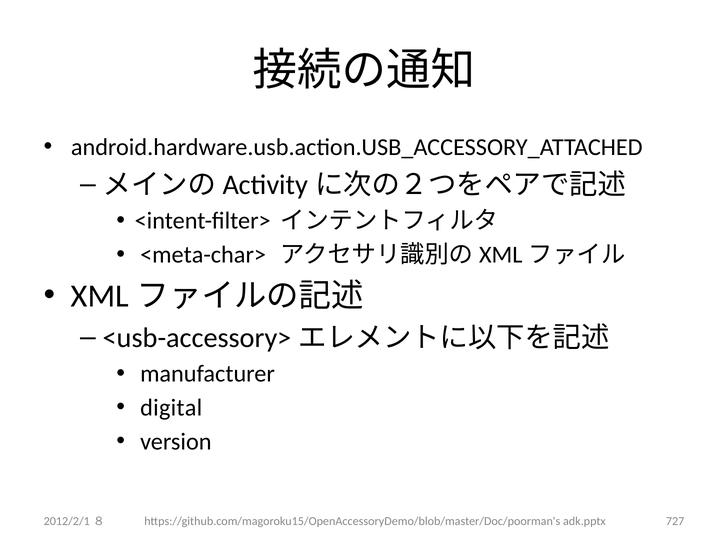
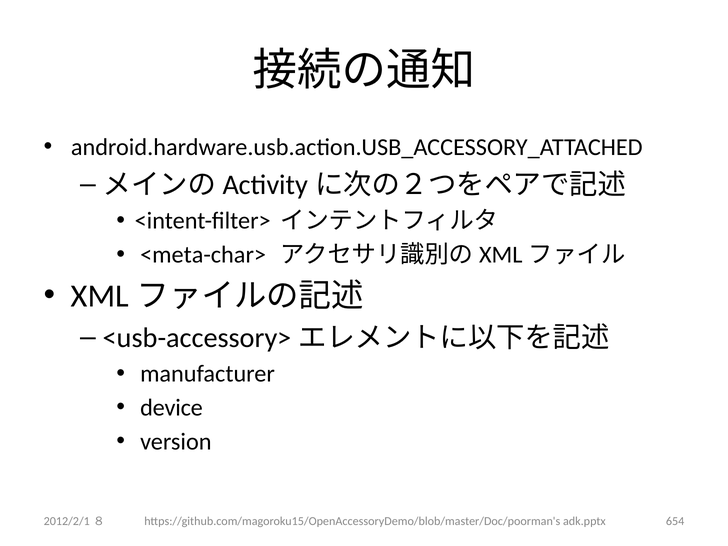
digital: digital -> device (171, 408)
727: 727 -> 654 (675, 521)
